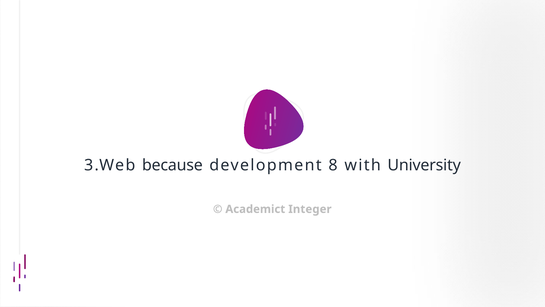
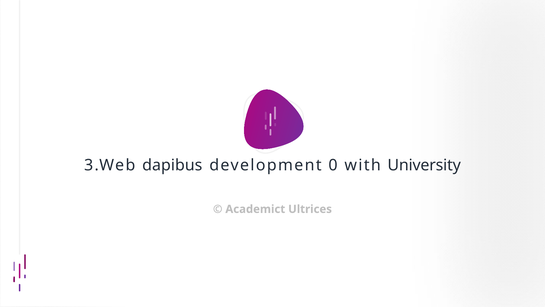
because: because -> dapibus (172, 165)
8: 8 -> 0 (333, 165)
Integer: Integer -> Ultrices (310, 209)
